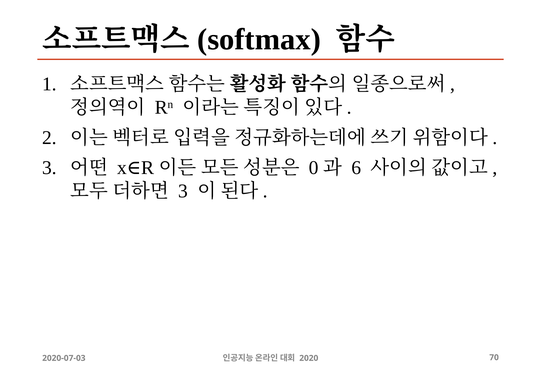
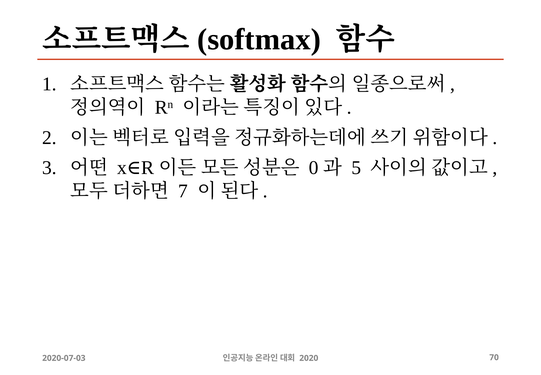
6: 6 -> 5 (356, 168)
3: 3 -> 7 (183, 191)
